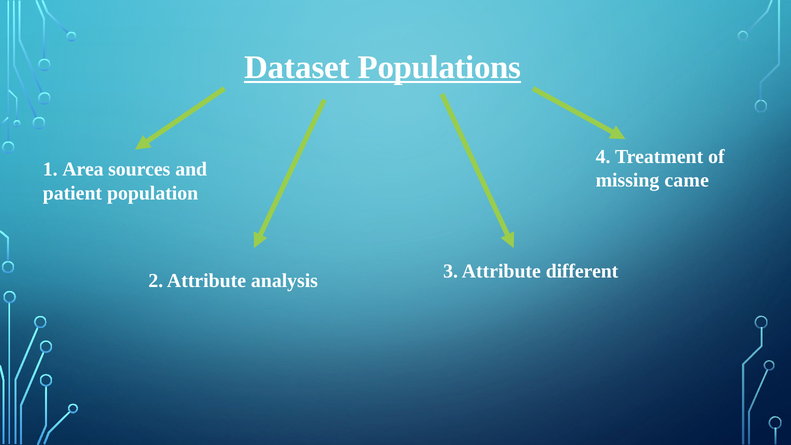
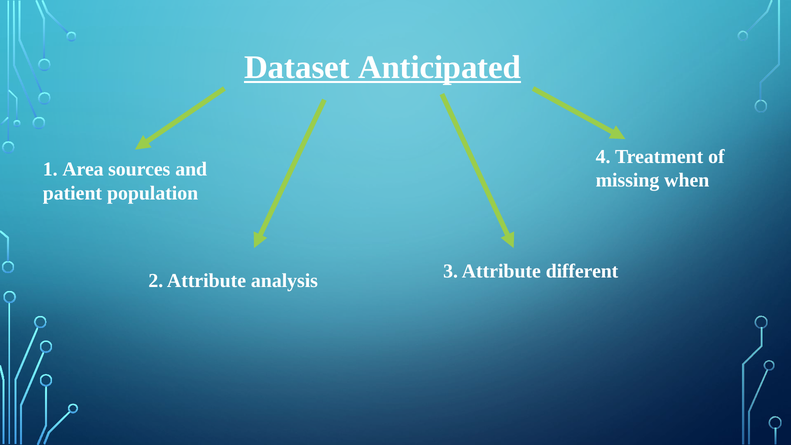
Populations: Populations -> Anticipated (440, 68)
came: came -> when (687, 180)
